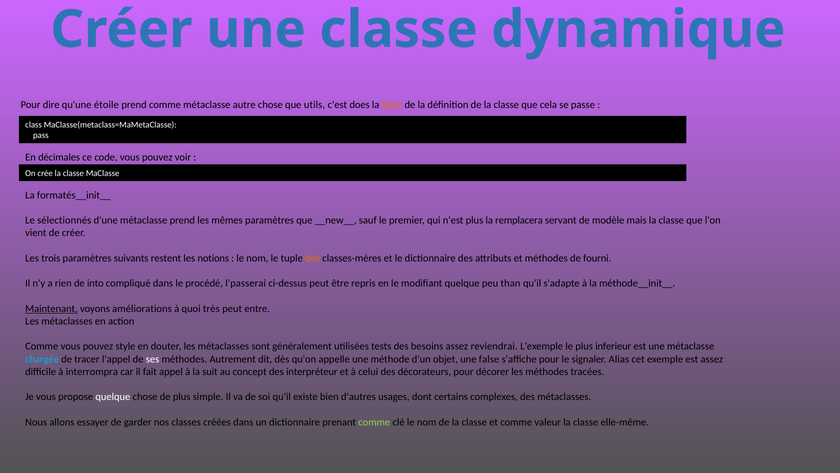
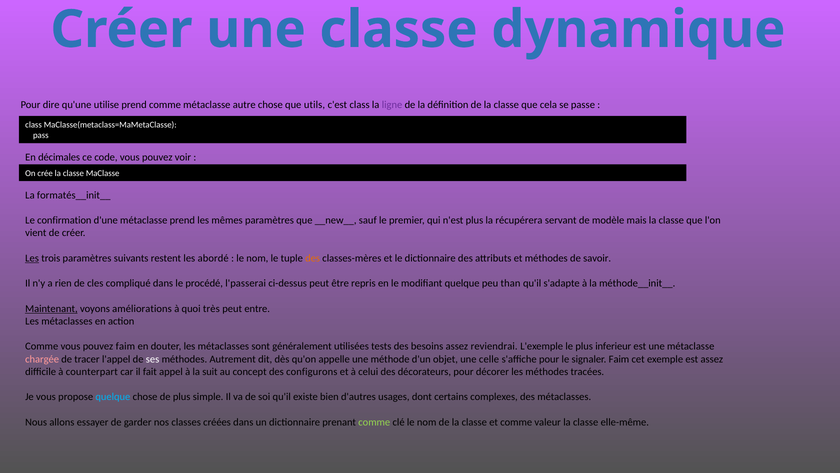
étoile: étoile -> utilise (106, 104)
c'est does: does -> class (360, 104)
ligne colour: orange -> purple (392, 104)
sélectionnés: sélectionnés -> confirmation (64, 220)
remplacera: remplacera -> récupérera (519, 220)
Les underline: none -> present (32, 258)
notions: notions -> abordé (213, 258)
fourni: fourni -> savoir (597, 258)
into: into -> cles (95, 283)
pouvez style: style -> faim (125, 346)
chargée colour: light blue -> pink (42, 359)
false: false -> celle (489, 359)
signaler Alias: Alias -> Faim (619, 359)
interrompra: interrompra -> counterpart (92, 371)
interpréteur: interpréteur -> configurons (312, 371)
quelque colour: white -> light blue (113, 396)
